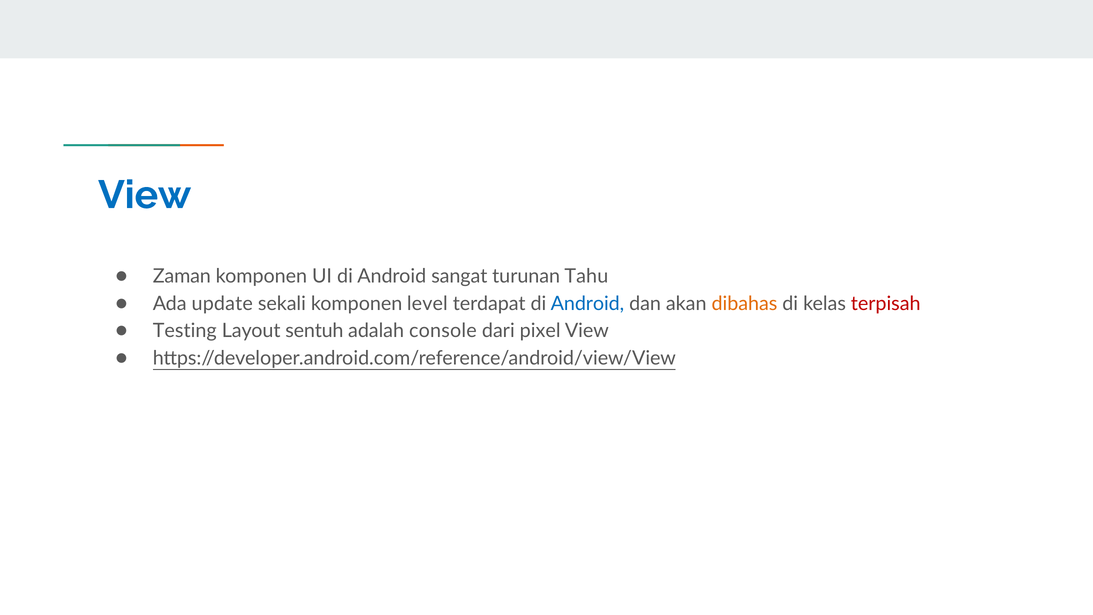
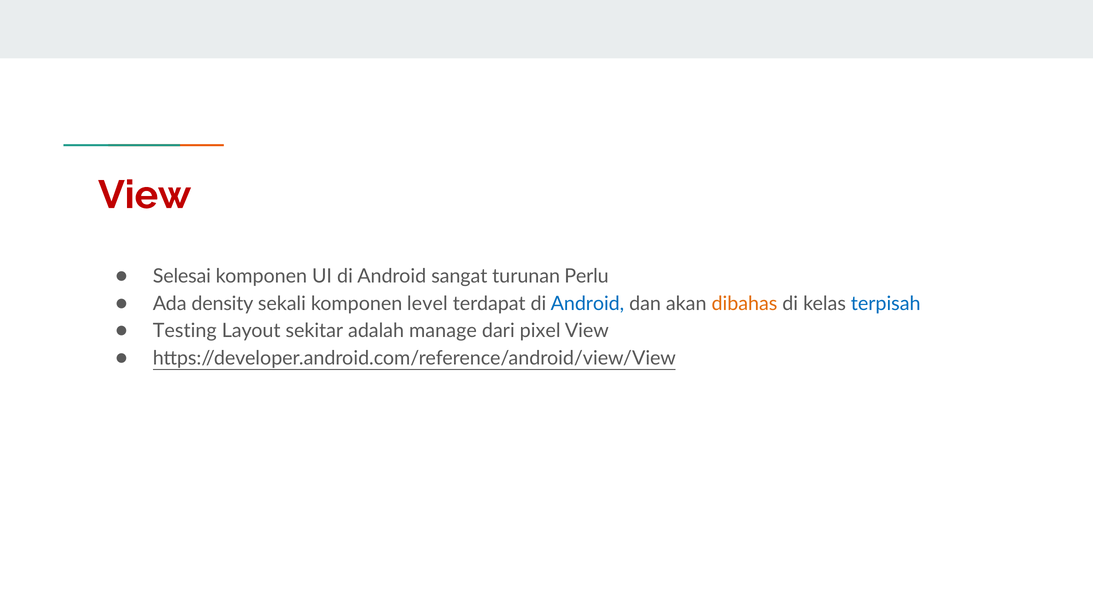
View colour: blue -> red (145, 195)
Zaman: Zaman -> Selesai (182, 276)
Tahu: Tahu -> Perlu (586, 276)
update: update -> density (222, 303)
terpisah colour: red -> blue (886, 303)
sentuh: sentuh -> sekitar (314, 331)
console: console -> manage (443, 331)
